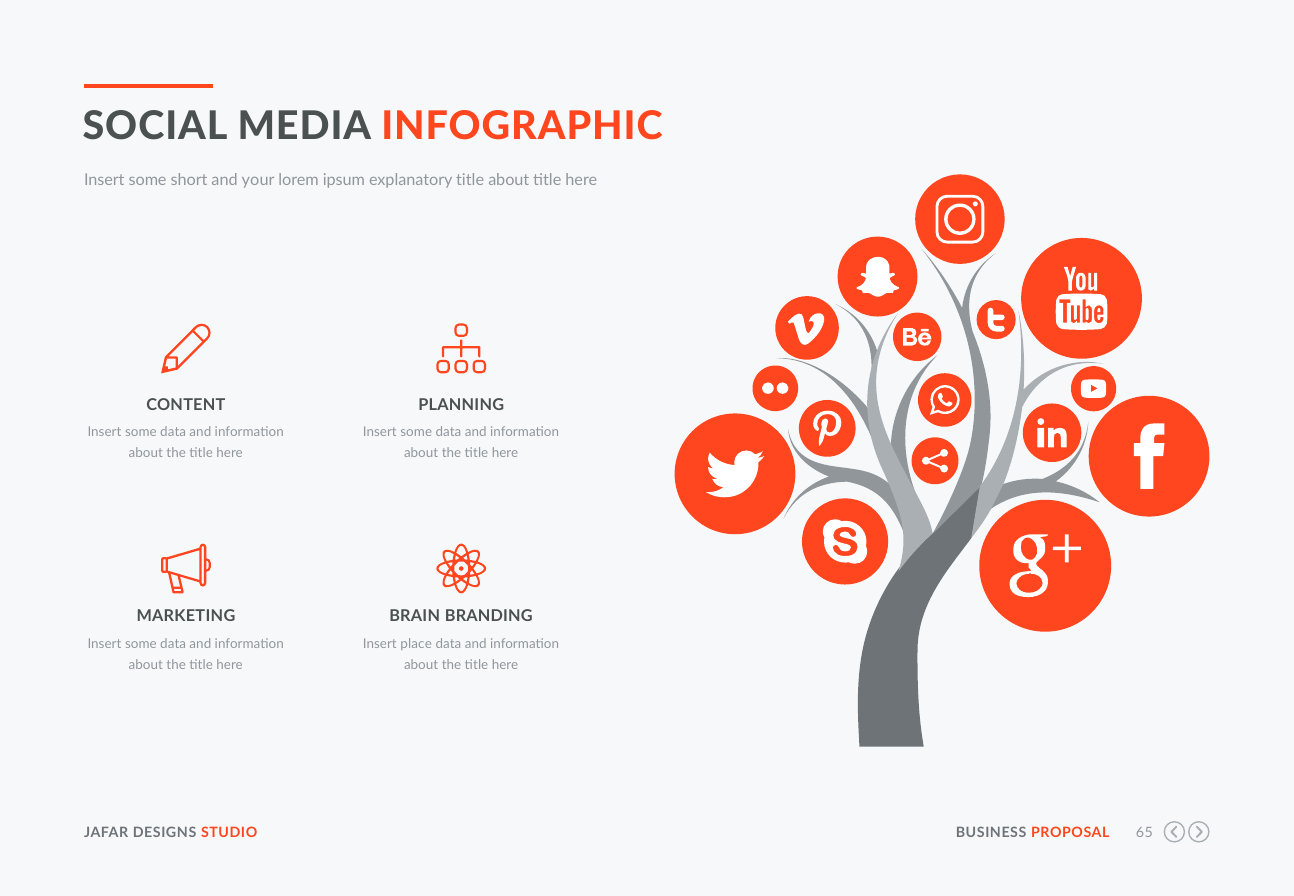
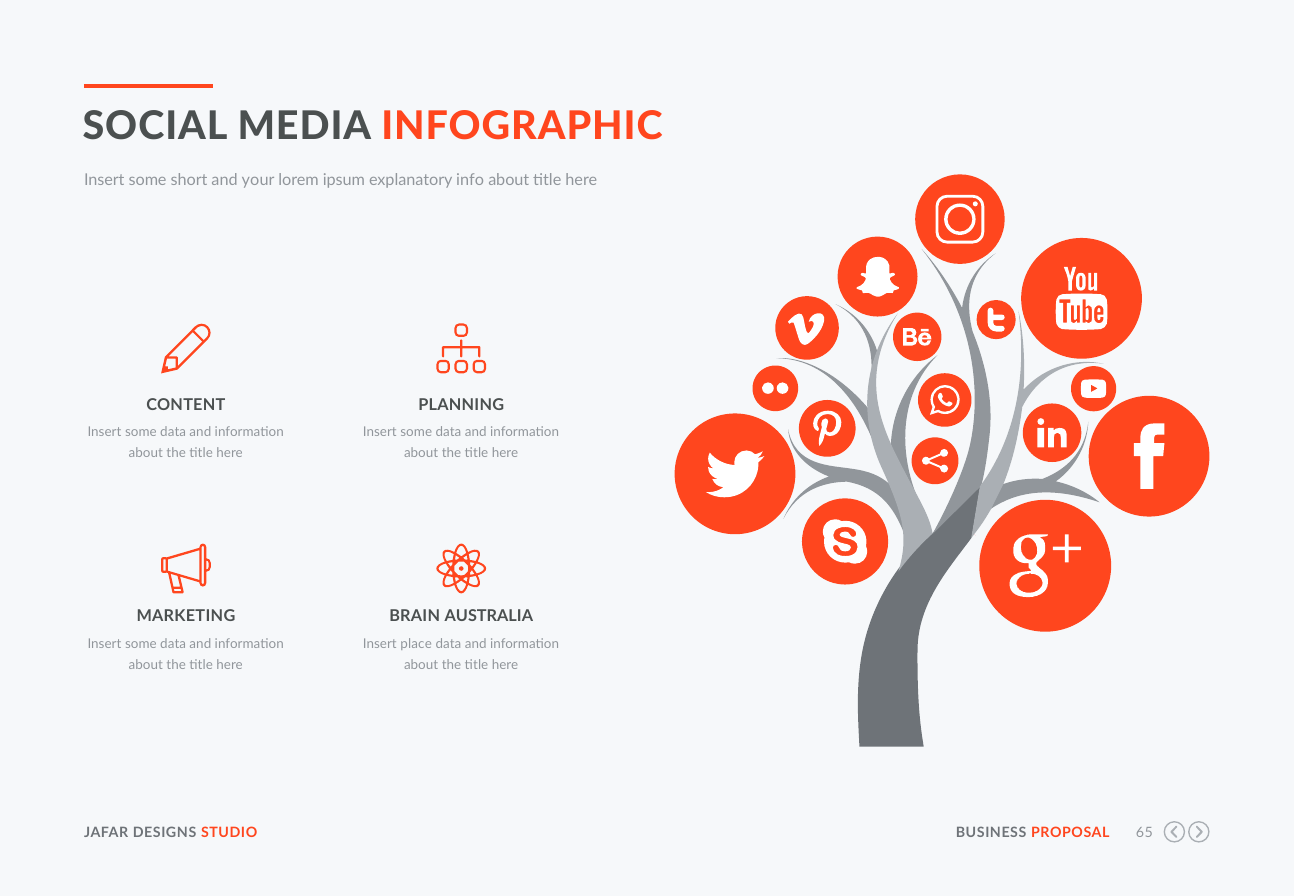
explanatory title: title -> info (470, 180)
BRANDING: BRANDING -> AUSTRALIA (489, 616)
